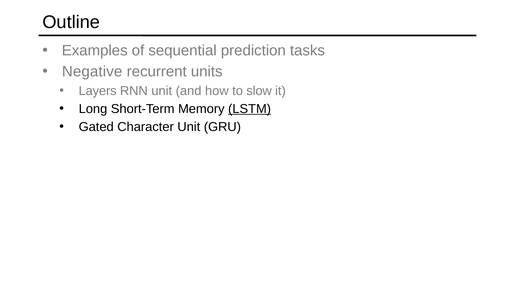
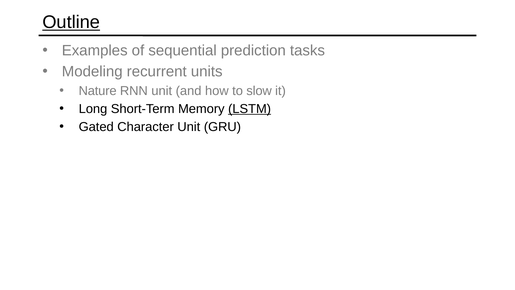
Outline underline: none -> present (71, 22)
Negative: Negative -> Modeling (92, 72)
Layers: Layers -> Nature (98, 91)
